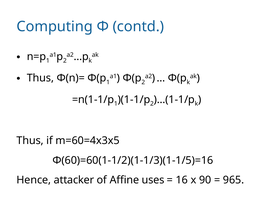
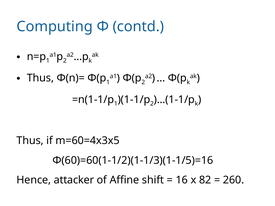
uses: uses -> shift (153, 180)
90: 90 -> 82 (205, 180)
965: 965 -> 260 (234, 180)
